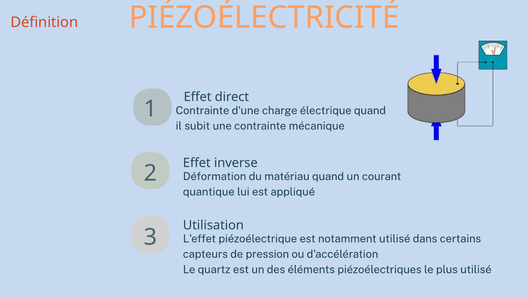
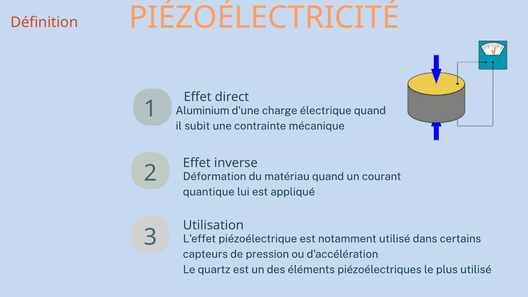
Contrainte: Contrainte -> Aluminium (202, 111)
